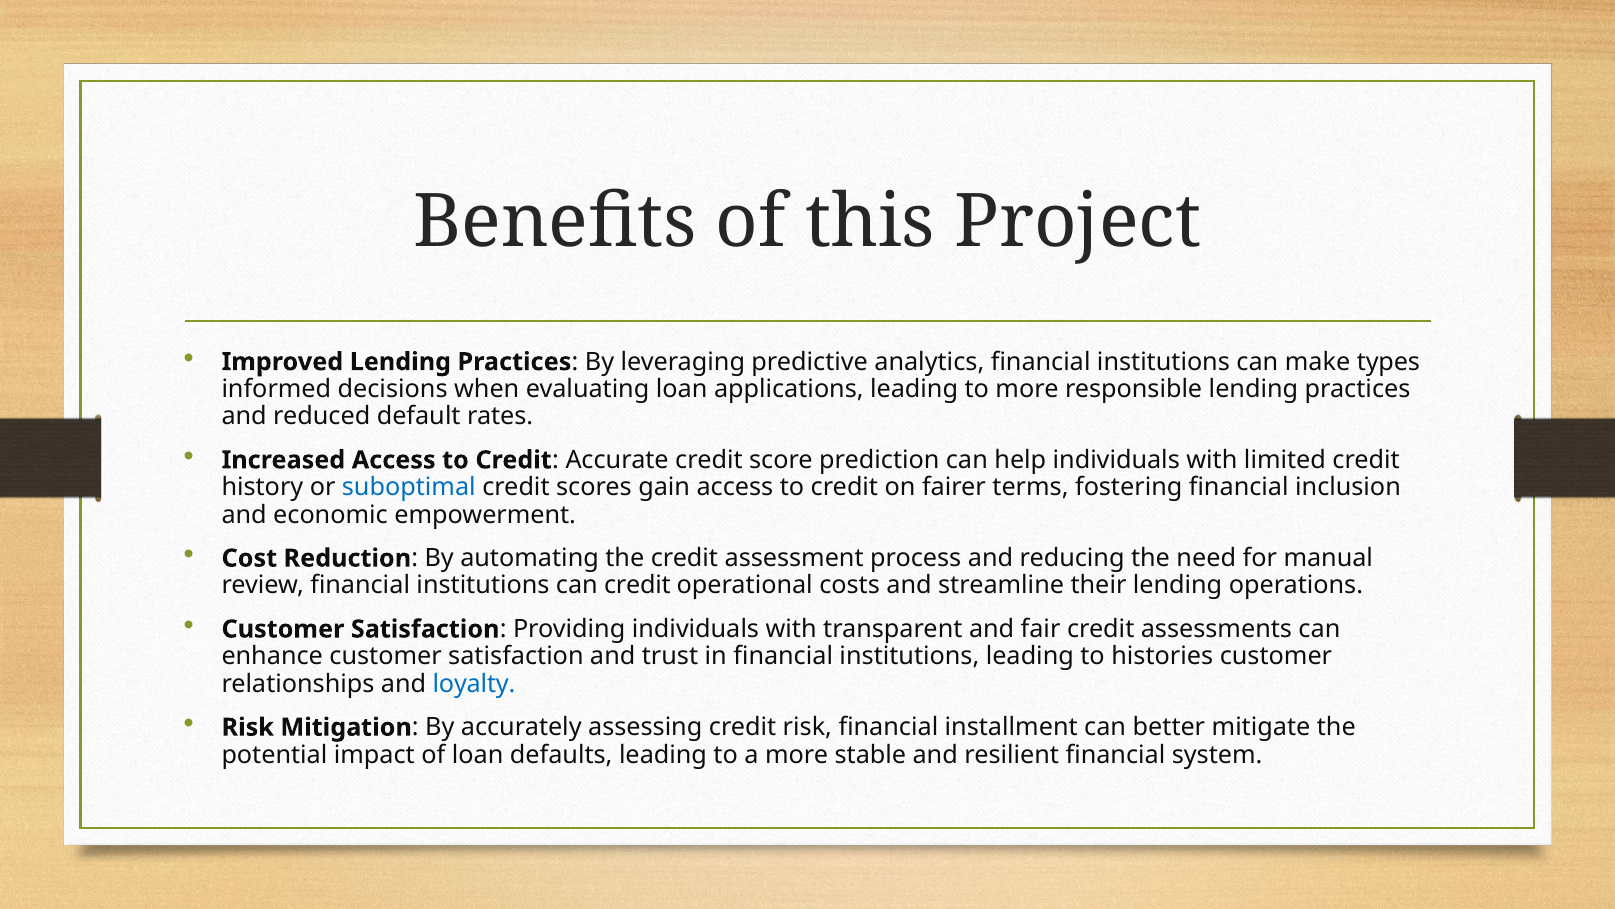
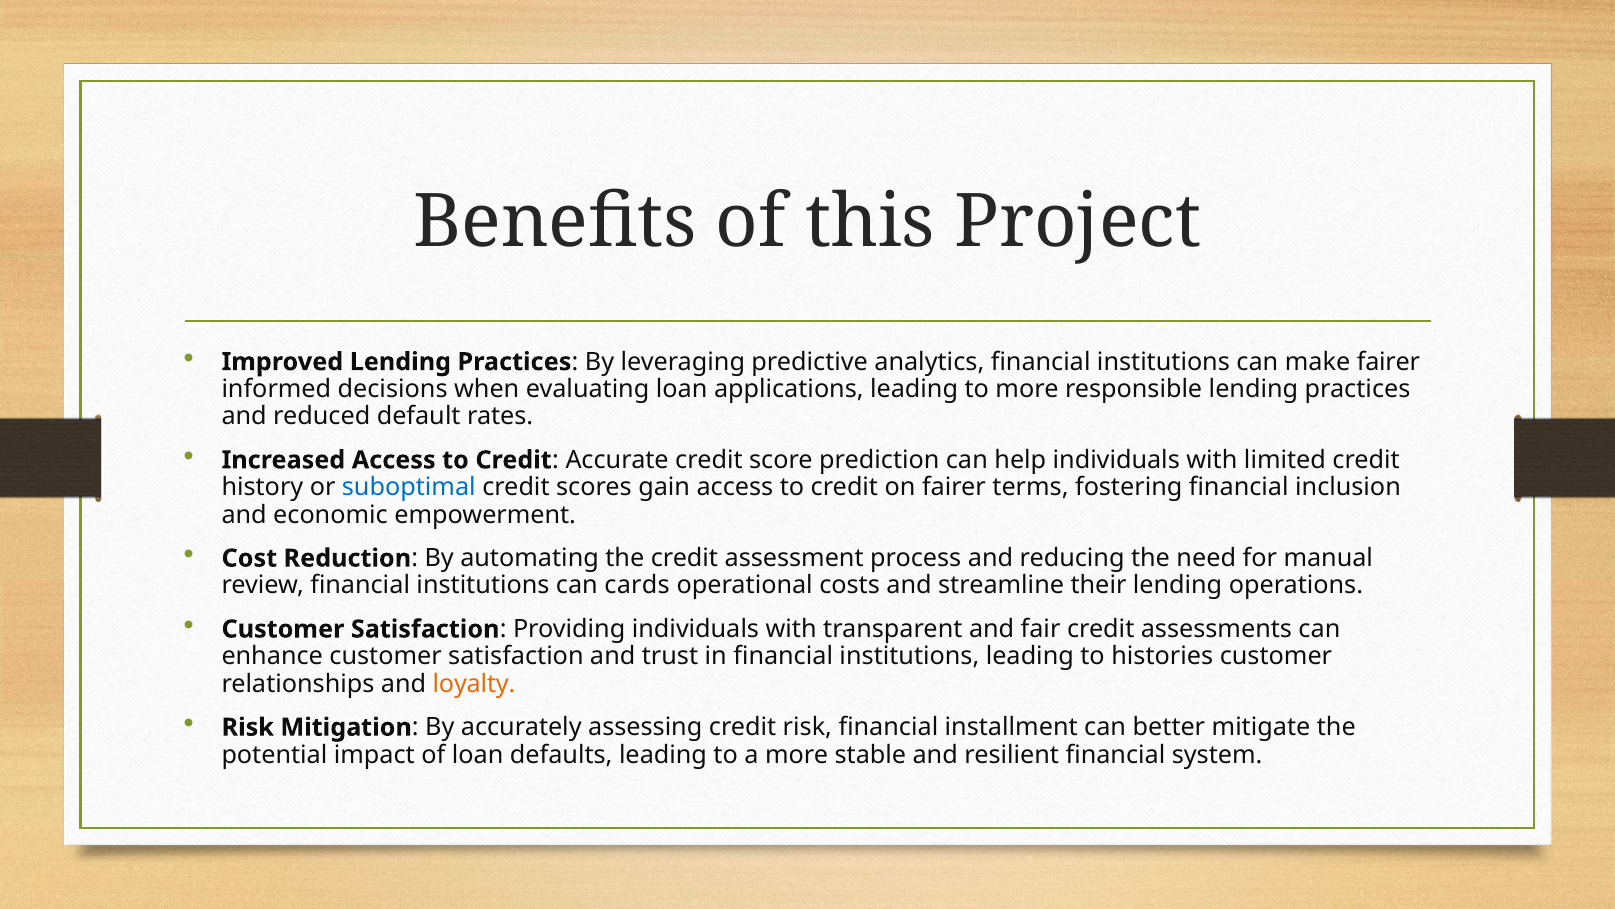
make types: types -> fairer (1388, 362)
can credit: credit -> cards (637, 585)
loyalty colour: blue -> orange (474, 683)
